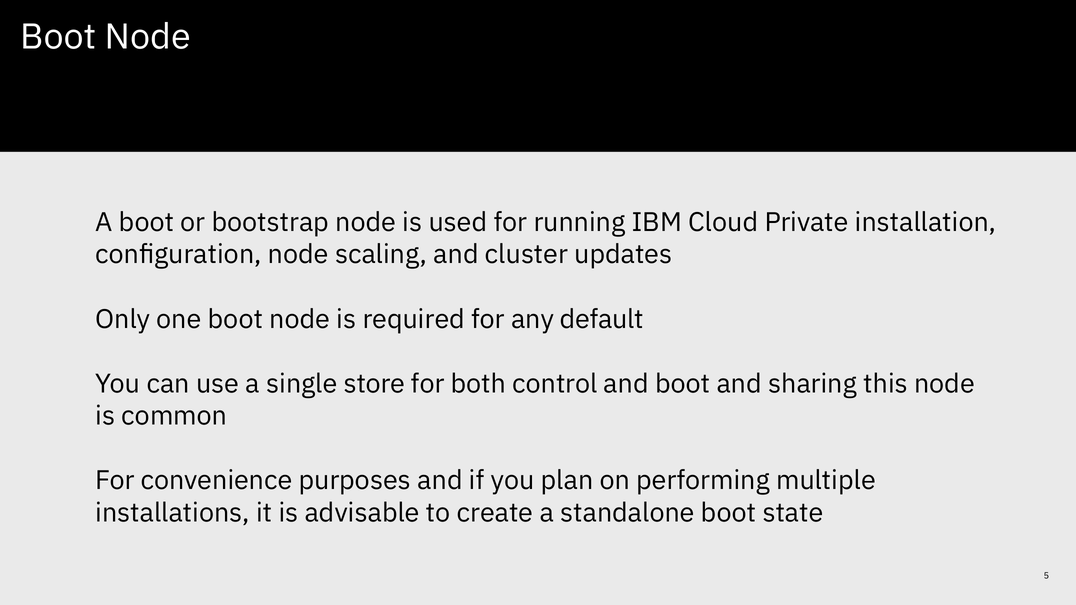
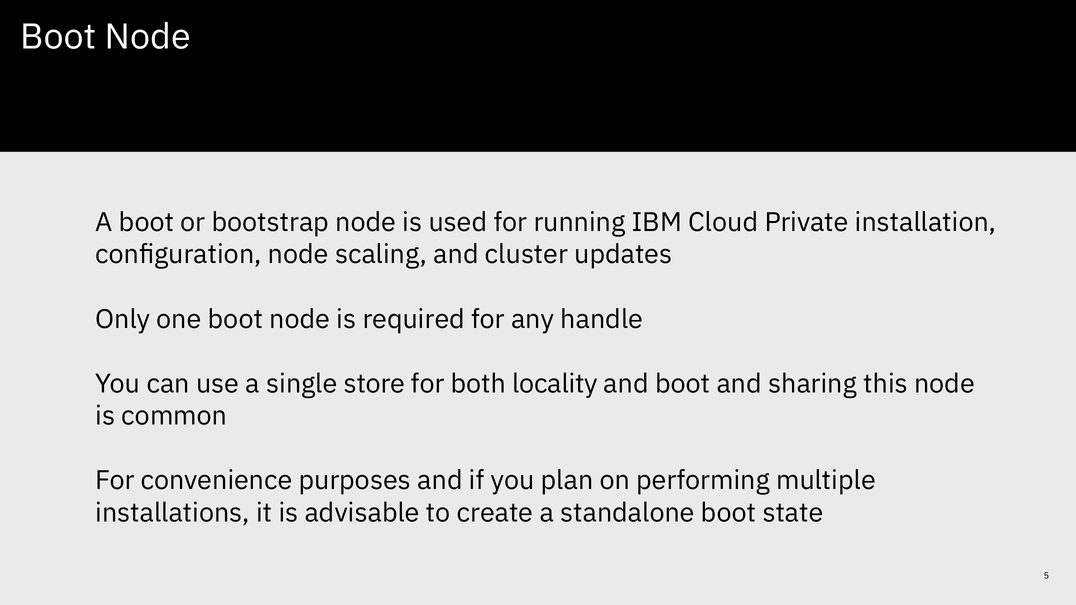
default: default -> handle (602, 319)
control: control -> locality (555, 384)
